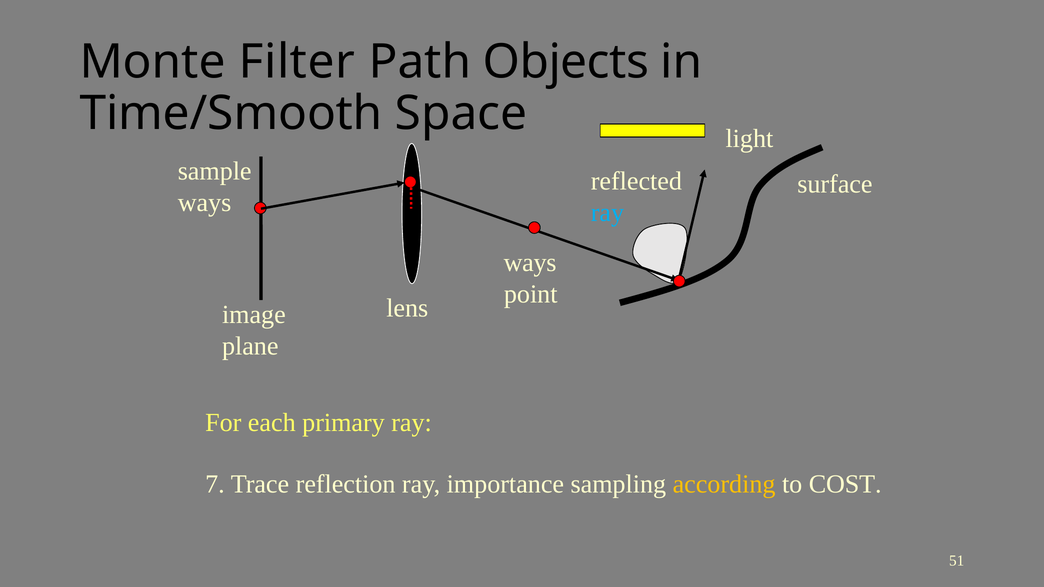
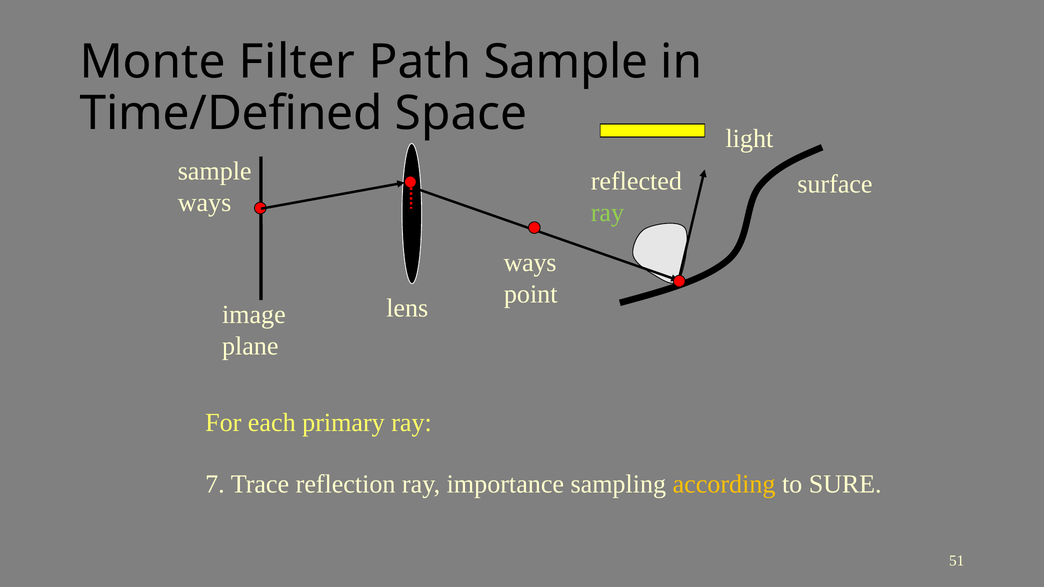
Path Objects: Objects -> Sample (566, 62)
Time/Smooth: Time/Smooth -> Time/Defined (231, 114)
ray colour: light blue -> light green (607, 213)
COST: COST -> SURE (845, 485)
